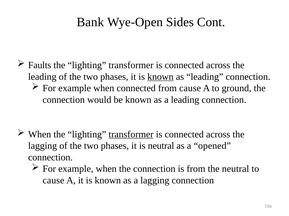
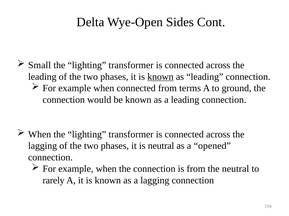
Bank: Bank -> Delta (90, 22)
Faults: Faults -> Small (40, 65)
from cause: cause -> terms (190, 88)
transformer underline: present -> none (131, 135)
cause: cause -> rarely (54, 181)
